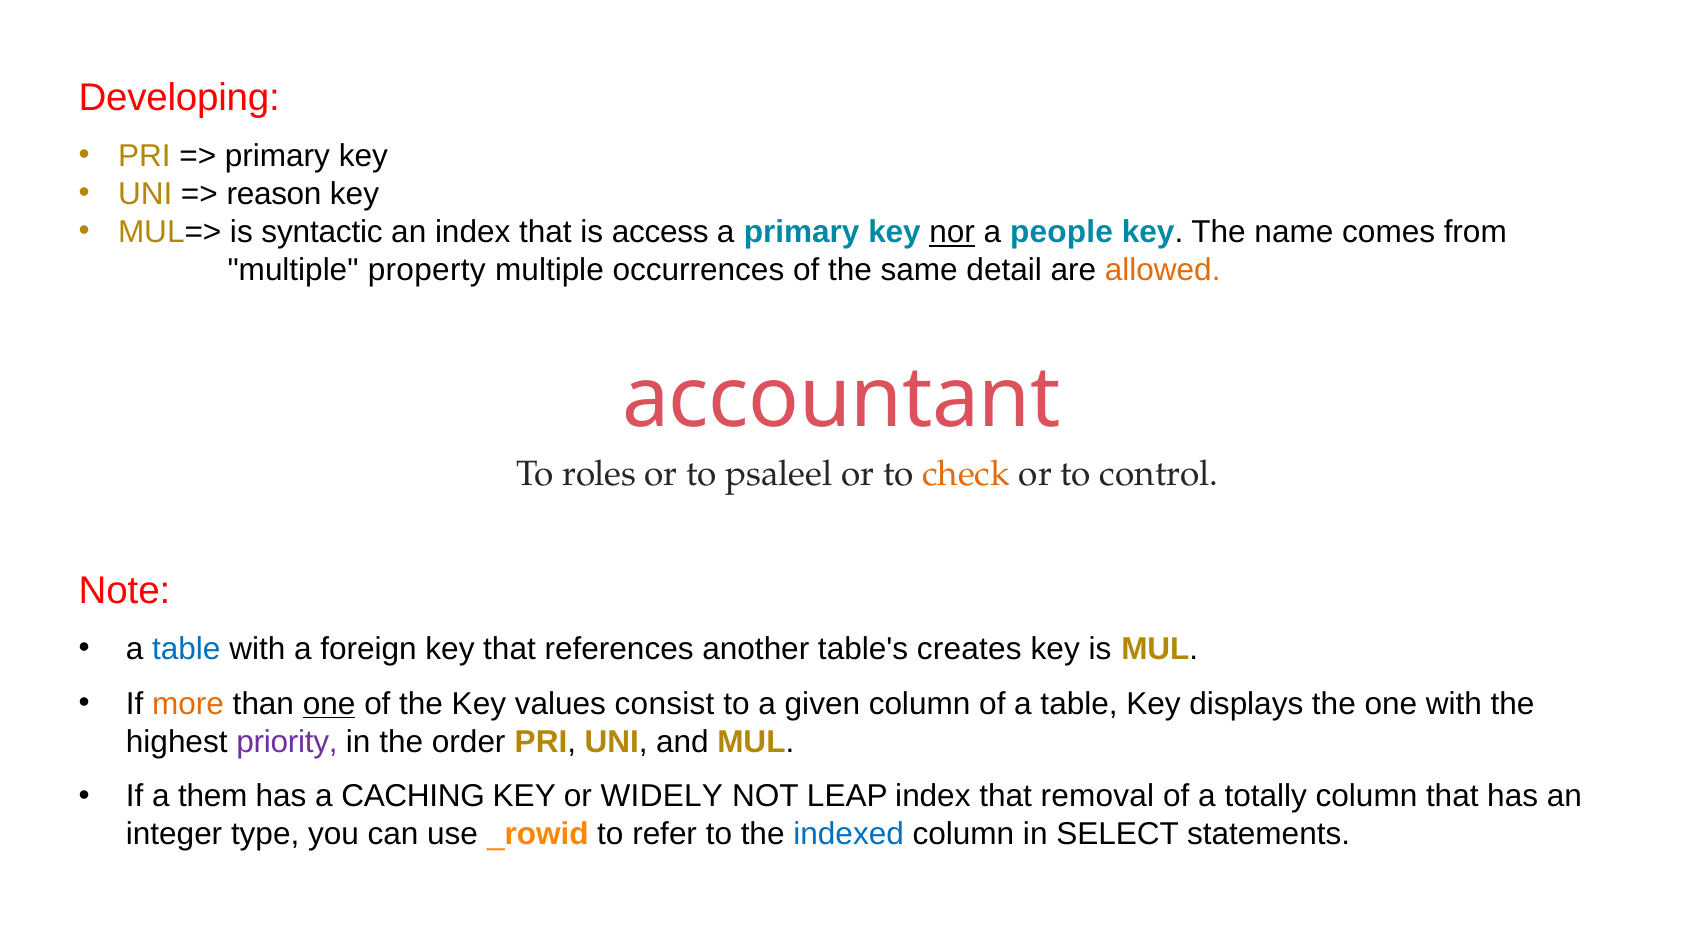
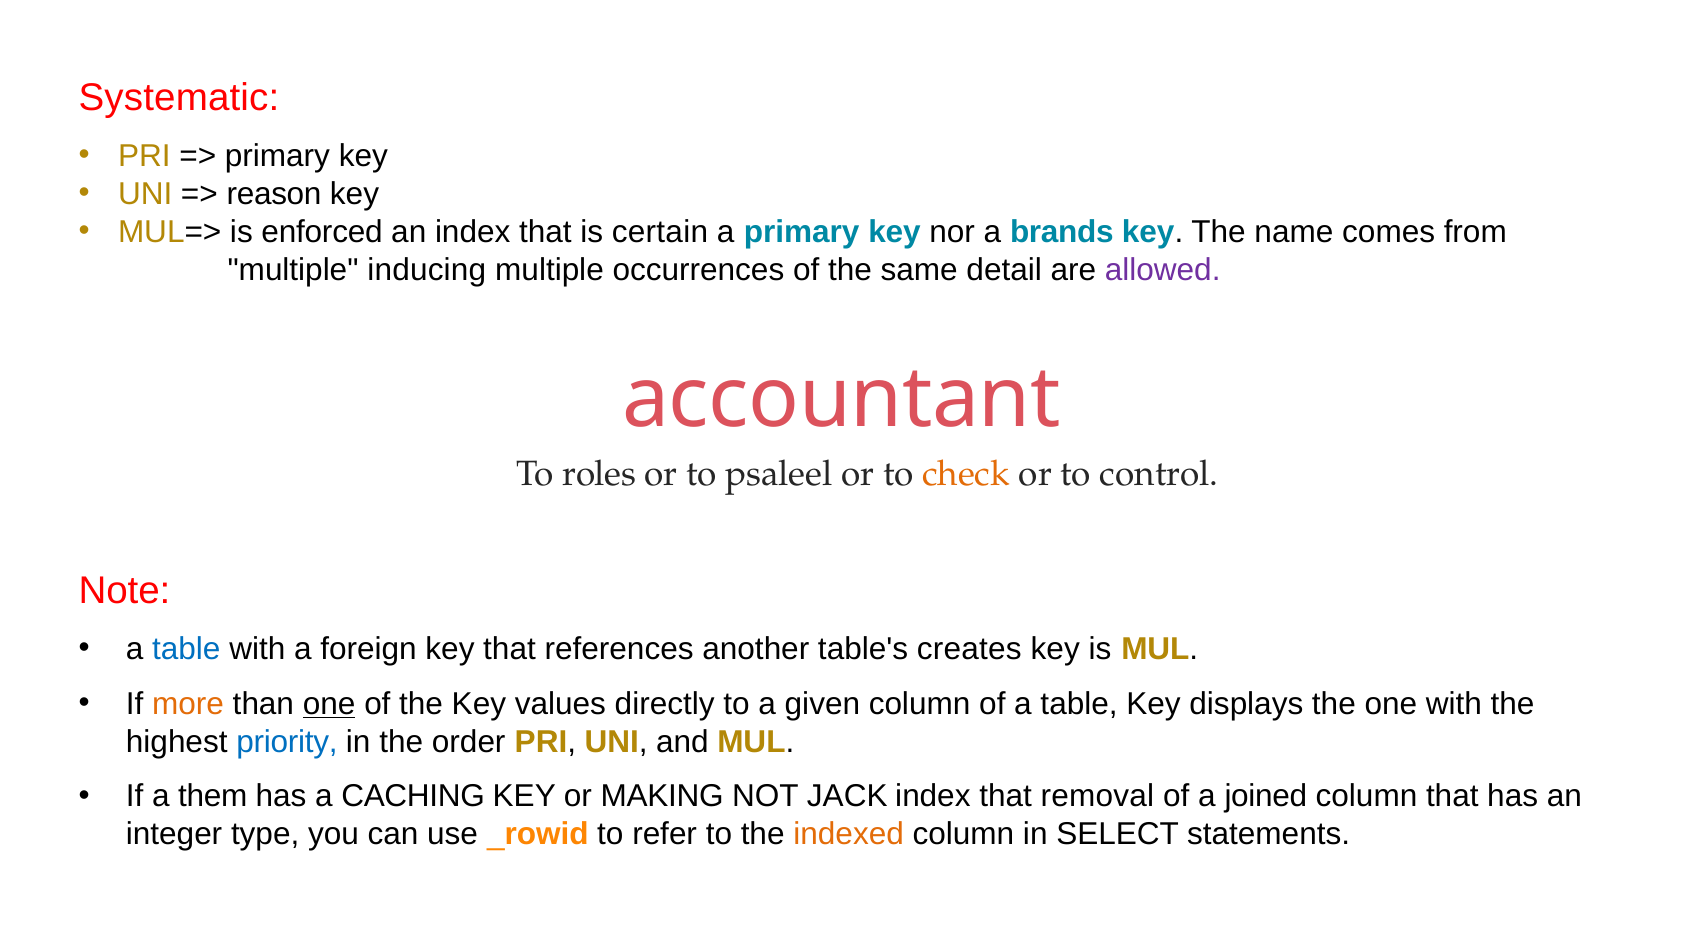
Developing: Developing -> Systematic (179, 98)
syntactic: syntactic -> enforced (322, 232)
access: access -> certain (660, 232)
nor underline: present -> none (952, 232)
people: people -> brands (1062, 232)
property: property -> inducing (427, 270)
allowed colour: orange -> purple (1163, 270)
consist: consist -> directly (665, 704)
priority colour: purple -> blue (287, 742)
WIDELY: WIDELY -> MAKING (662, 796)
LEAP: LEAP -> JACK (847, 796)
totally: totally -> joined (1266, 796)
indexed colour: blue -> orange (849, 834)
